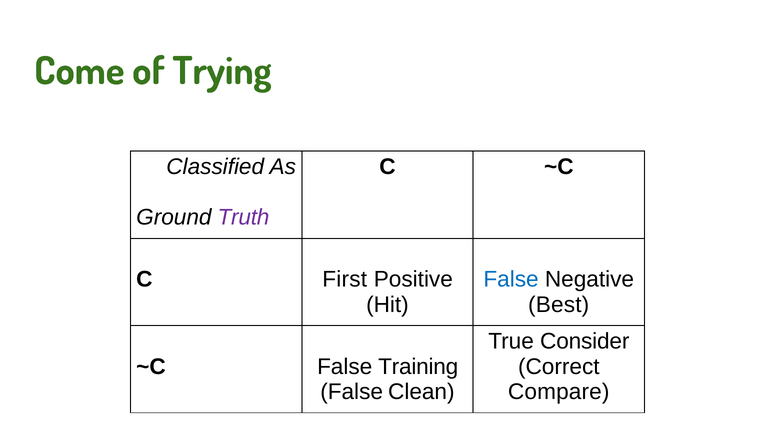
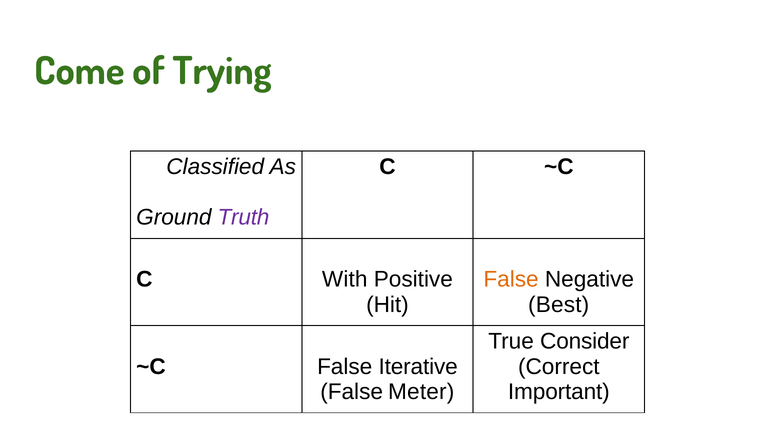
First: First -> With (345, 279)
False colour: blue -> orange (511, 279)
Training: Training -> Iterative (418, 367)
Clean: Clean -> Meter (421, 392)
Compare: Compare -> Important (559, 392)
